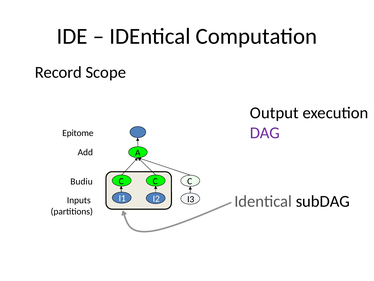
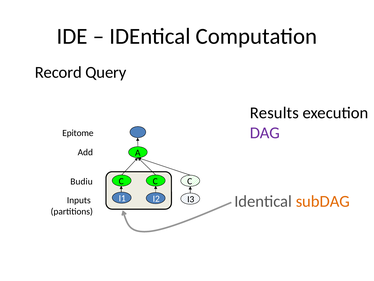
Scope: Scope -> Query (106, 72)
Output: Output -> Results (274, 113)
subDAG colour: black -> orange (323, 201)
